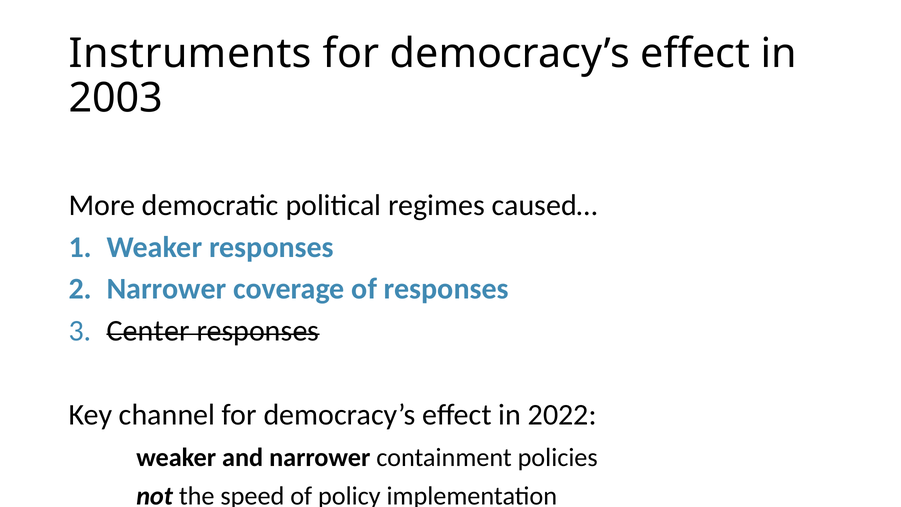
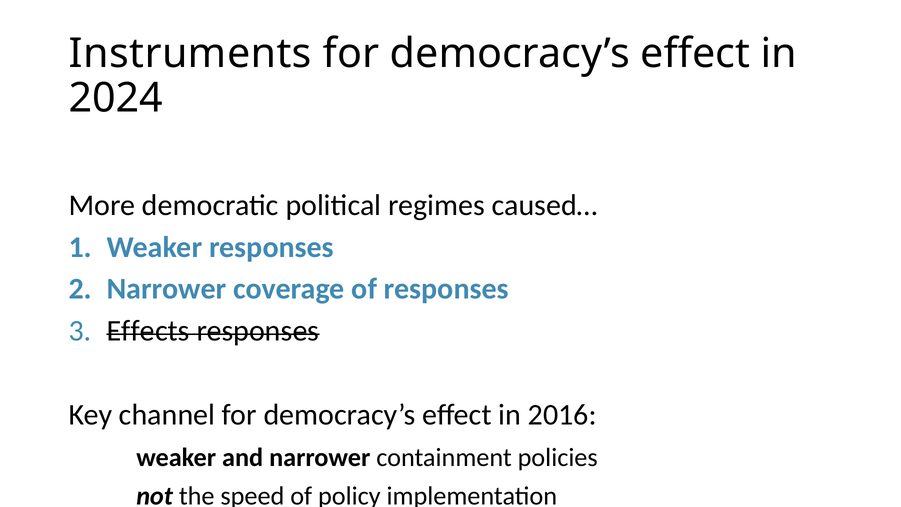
2003: 2003 -> 2024 (116, 98)
Center: Center -> Effects (148, 331)
2022: 2022 -> 2016 (562, 414)
